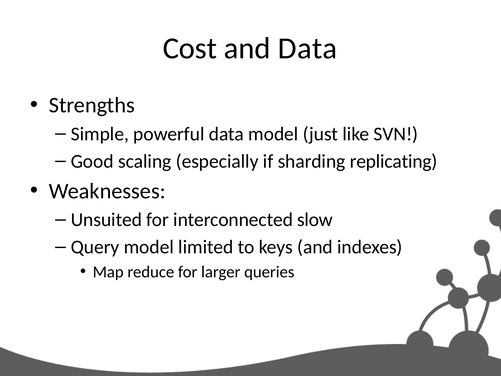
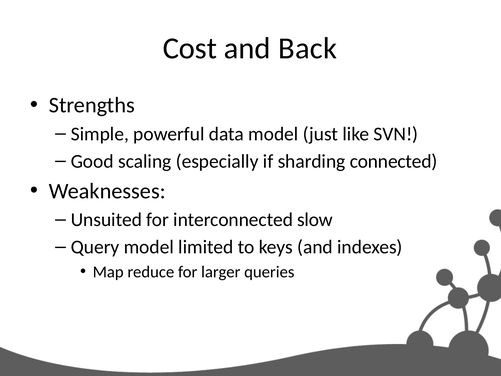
and Data: Data -> Back (308, 48)
replicating: replicating -> connected (394, 161)
